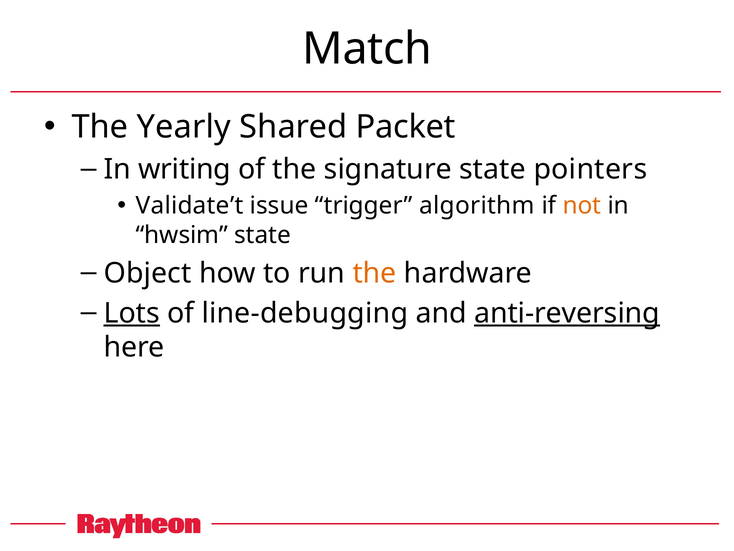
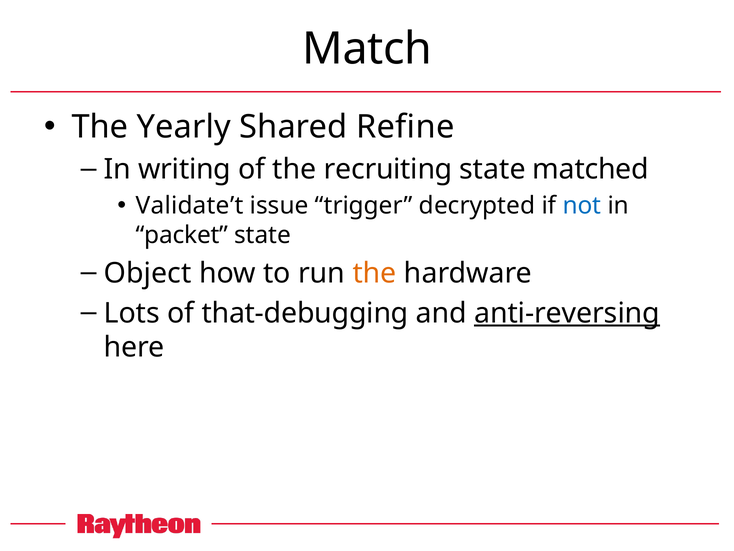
Packet: Packet -> Refine (405, 127)
signature: signature -> recruiting (388, 169)
pointers: pointers -> matched (591, 169)
algorithm: algorithm -> decrypted (477, 206)
not colour: orange -> blue (582, 206)
hwsim: hwsim -> packet (182, 235)
Lots underline: present -> none (132, 313)
line-debugging: line-debugging -> that-debugging (305, 313)
